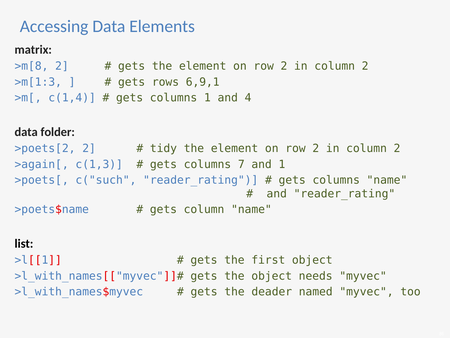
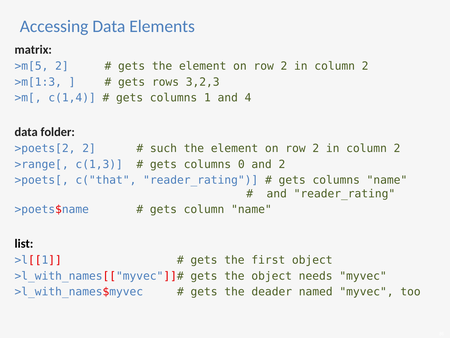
>m[8: >m[8 -> >m[5 (31, 66)
6,9,1: 6,9,1 -> 3,2,3 (203, 82)
tidy: tidy -> such (163, 148)
>again[: >again[ -> >range[ (42, 164)
7: 7 -> 0 (241, 164)
and 1: 1 -> 2 (282, 164)
c("such: c("such -> c("that (106, 180)
